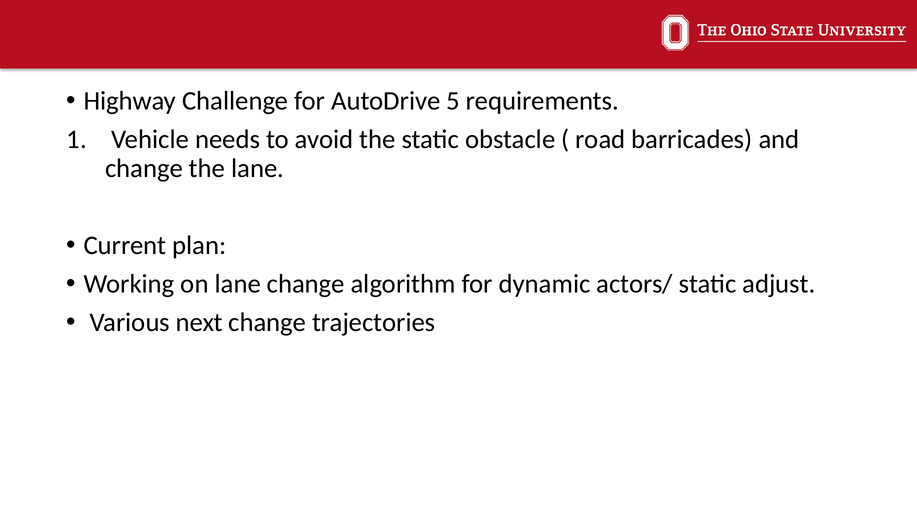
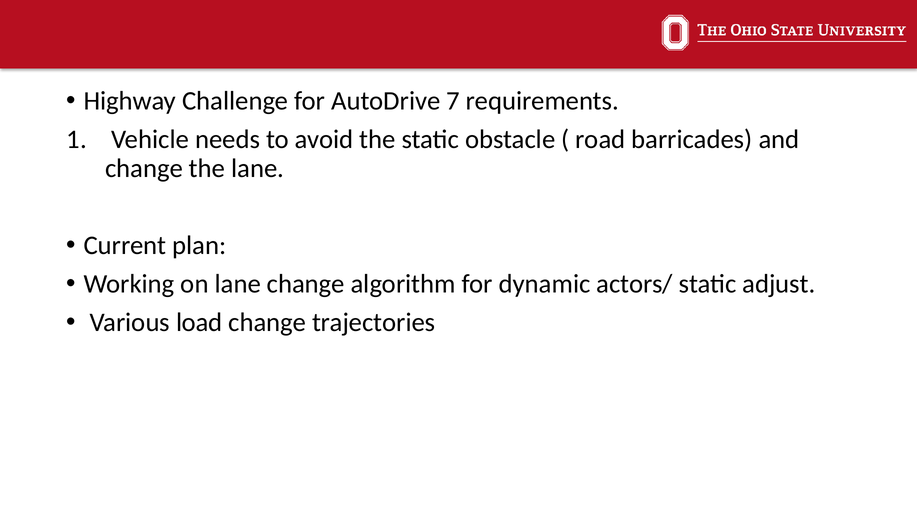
5: 5 -> 7 (453, 101)
next: next -> load (199, 322)
